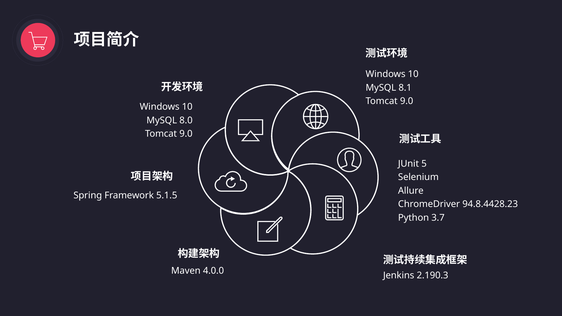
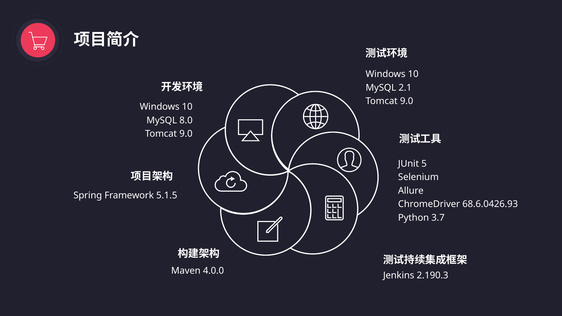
8.1: 8.1 -> 2.1 (405, 88)
94.8.4428.23: 94.8.4428.23 -> 68.6.0426.93 (490, 204)
